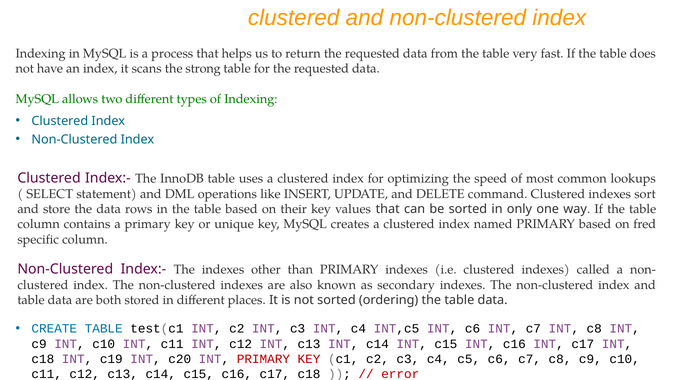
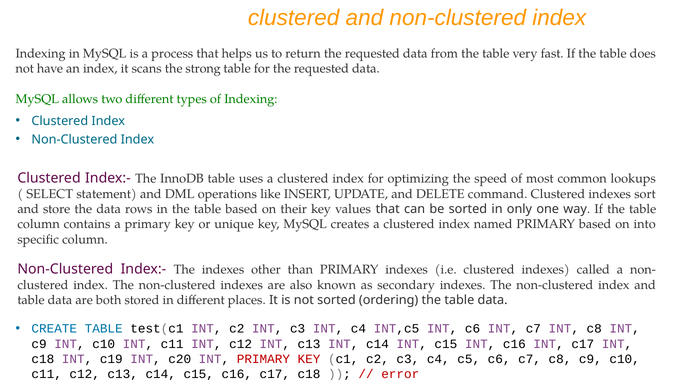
fred: fred -> into (645, 224)
